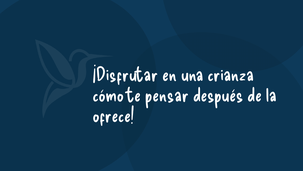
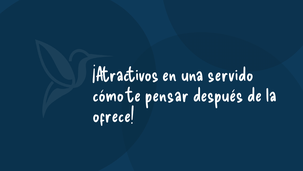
¡Disfrutar: ¡Disfrutar -> ¡Atractivos (125, 75)
crianza: crianza -> servido (231, 75)
